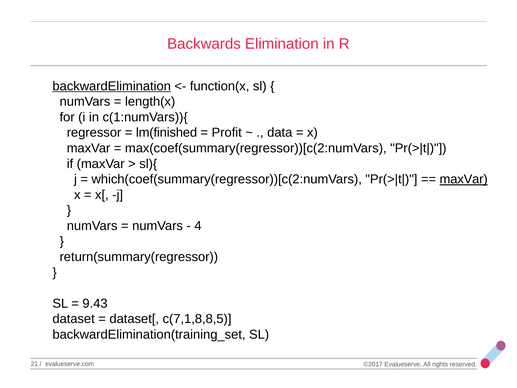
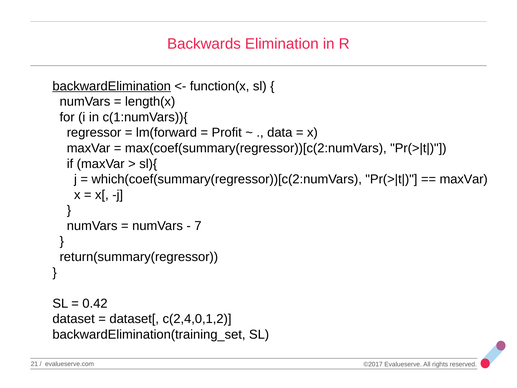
lm(finished: lm(finished -> lm(forward (166, 133)
maxVar underline: present -> none (464, 179)
4: 4 -> 7 (198, 226)
9.43: 9.43 -> 0.42 (95, 303)
c(7,1,8,8,5: c(7,1,8,8,5 -> c(2,4,0,1,2 (197, 319)
